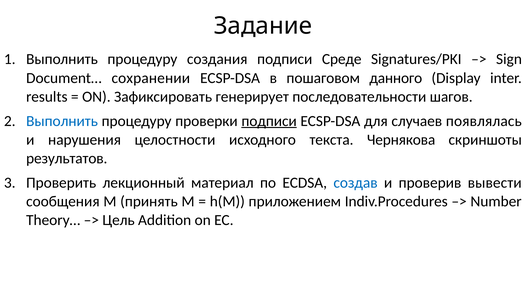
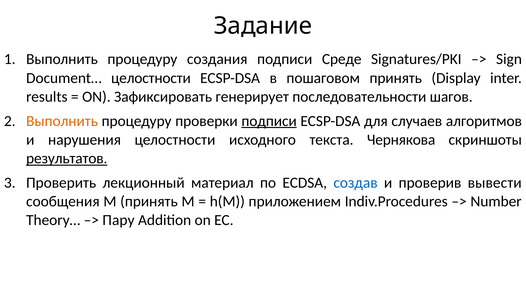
Document… сохранении: сохранении -> целостности (151, 78)
пошаговом данного: данного -> принять (396, 78)
Выполнить colour: blue -> orange (62, 121)
появлялась: появлялась -> алгоритмов (484, 121)
результатов underline: none -> present (67, 158)
Цель: Цель -> Пару (118, 220)
